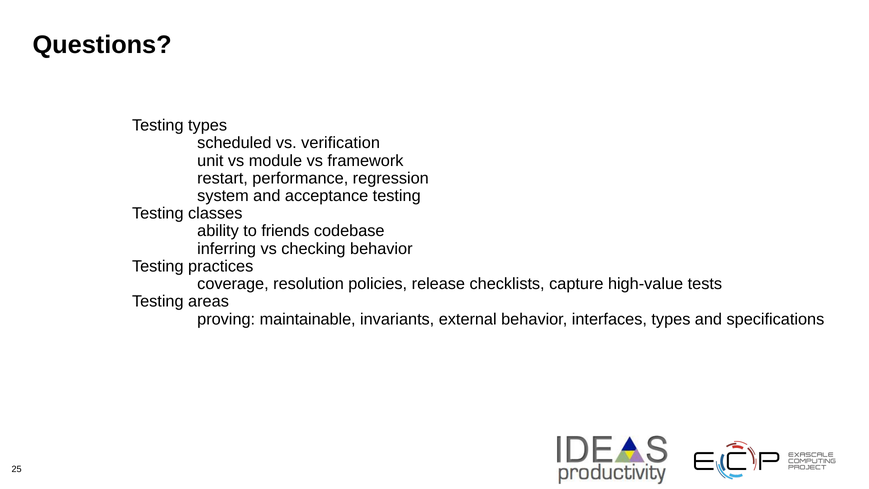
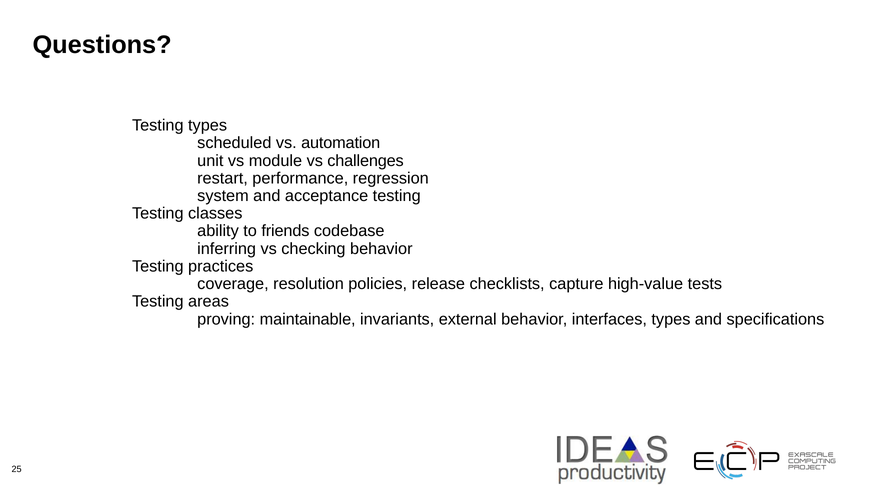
verification: verification -> automation (341, 143)
framework: framework -> challenges (366, 161)
